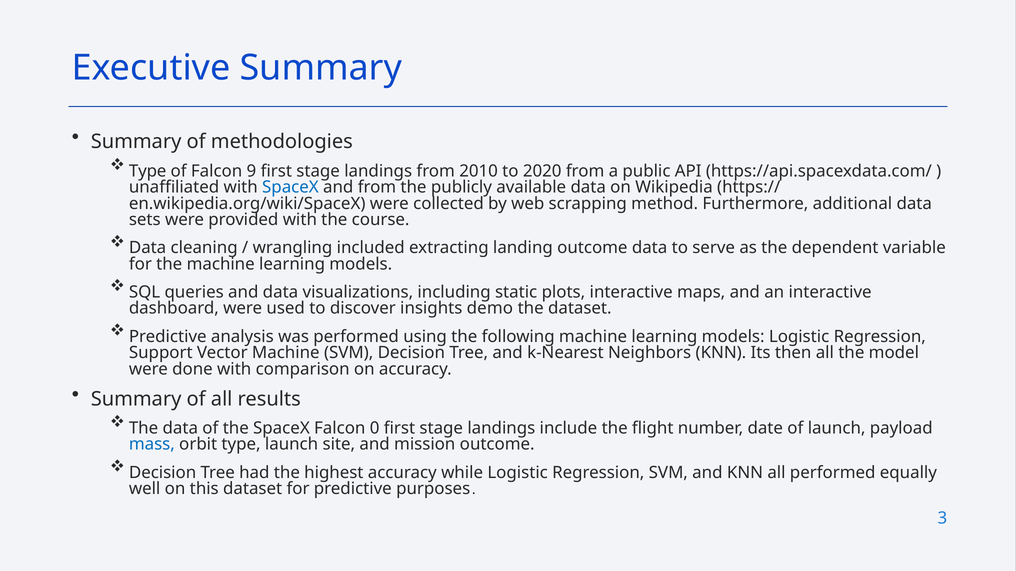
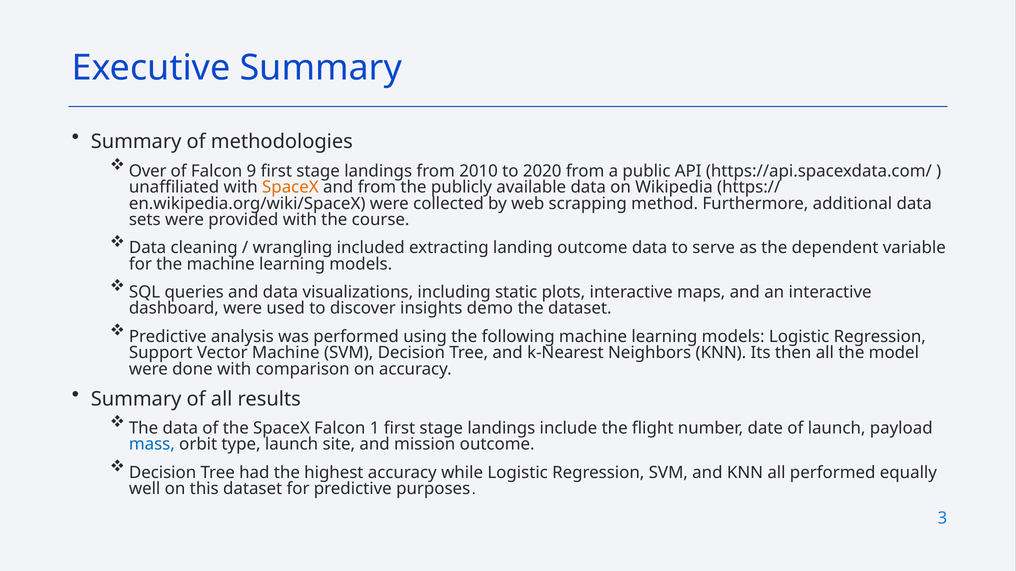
Type: Type -> Over (148, 171)
SpaceX colour: blue -> orange (290, 187)
0: 0 -> 1 (375, 429)
